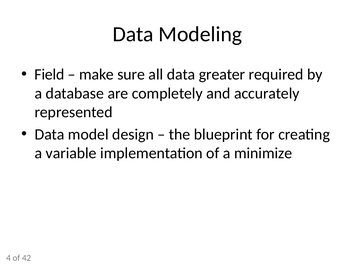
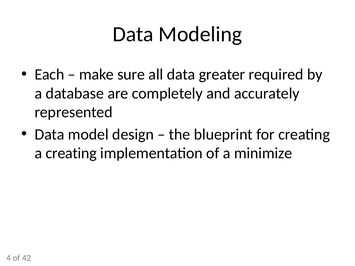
Field: Field -> Each (49, 74)
a variable: variable -> creating (71, 153)
